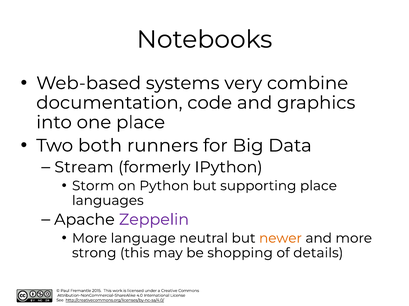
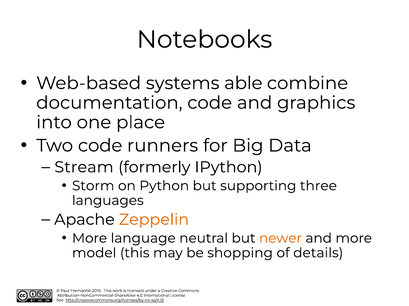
very: very -> able (243, 83)
Two both: both -> code (100, 146)
supporting place: place -> three (318, 186)
Zeppelin colour: purple -> orange (154, 220)
strong: strong -> model (94, 253)
